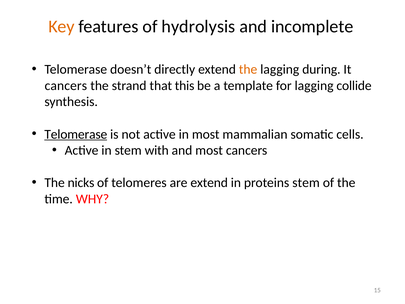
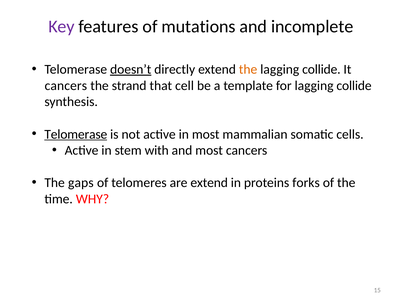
Key colour: orange -> purple (61, 27)
hydrolysis: hydrolysis -> mutations (199, 27)
doesn’t underline: none -> present (131, 69)
during: during -> collide (321, 69)
this: this -> cell (185, 86)
nicks: nicks -> gaps (81, 183)
proteins stem: stem -> forks (306, 183)
